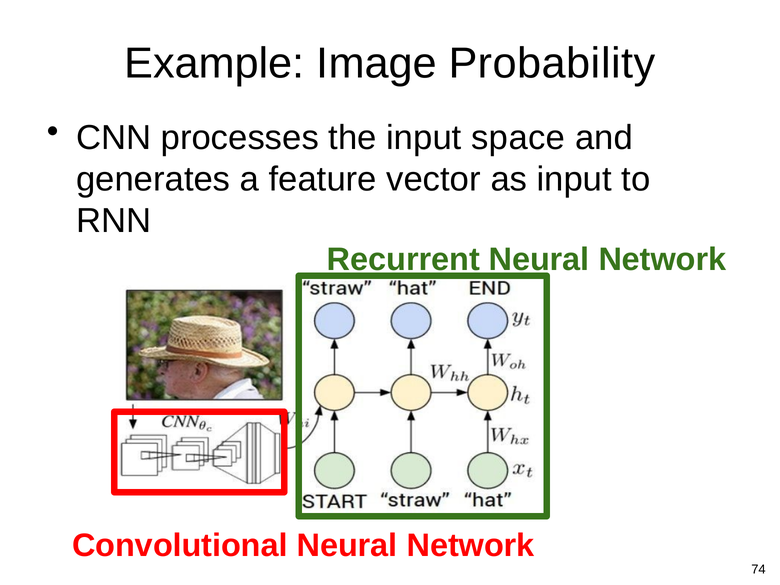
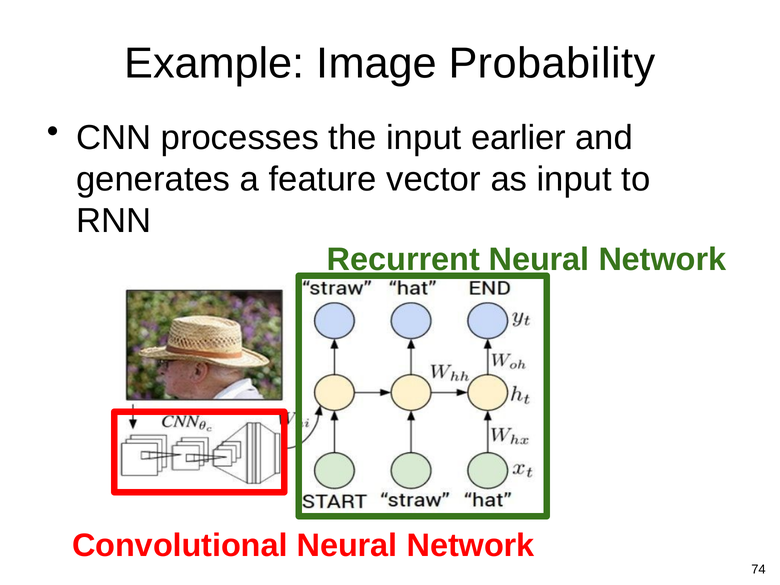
space: space -> earlier (518, 138)
